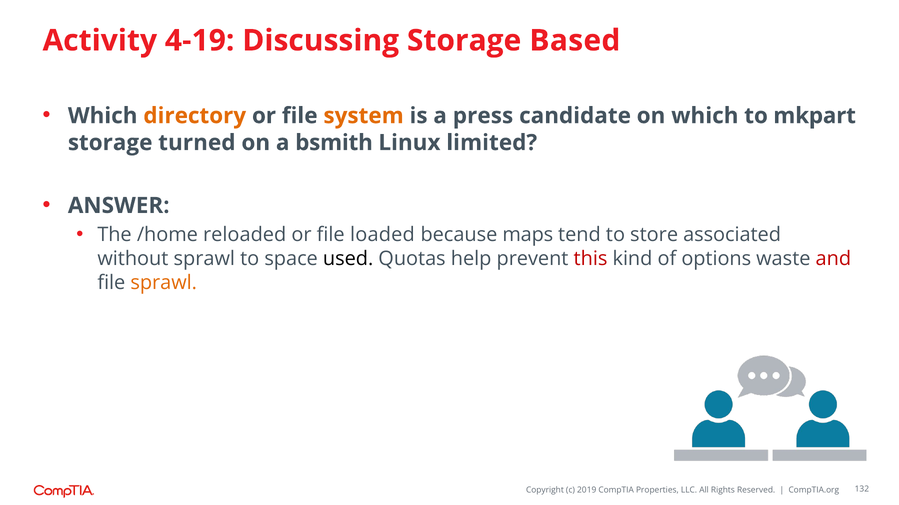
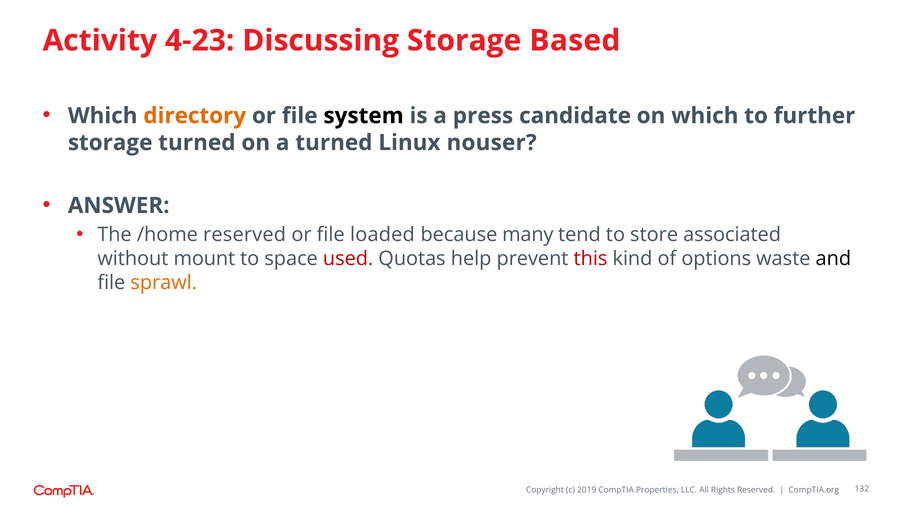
4-19: 4-19 -> 4-23 (200, 41)
system colour: orange -> black (364, 116)
mkpart: mkpart -> further (815, 116)
a bsmith: bsmith -> turned (334, 143)
limited: limited -> nouser (492, 143)
/home reloaded: reloaded -> reserved (245, 235)
maps: maps -> many (528, 235)
without sprawl: sprawl -> mount (204, 259)
used colour: black -> red (348, 259)
and colour: red -> black (833, 259)
